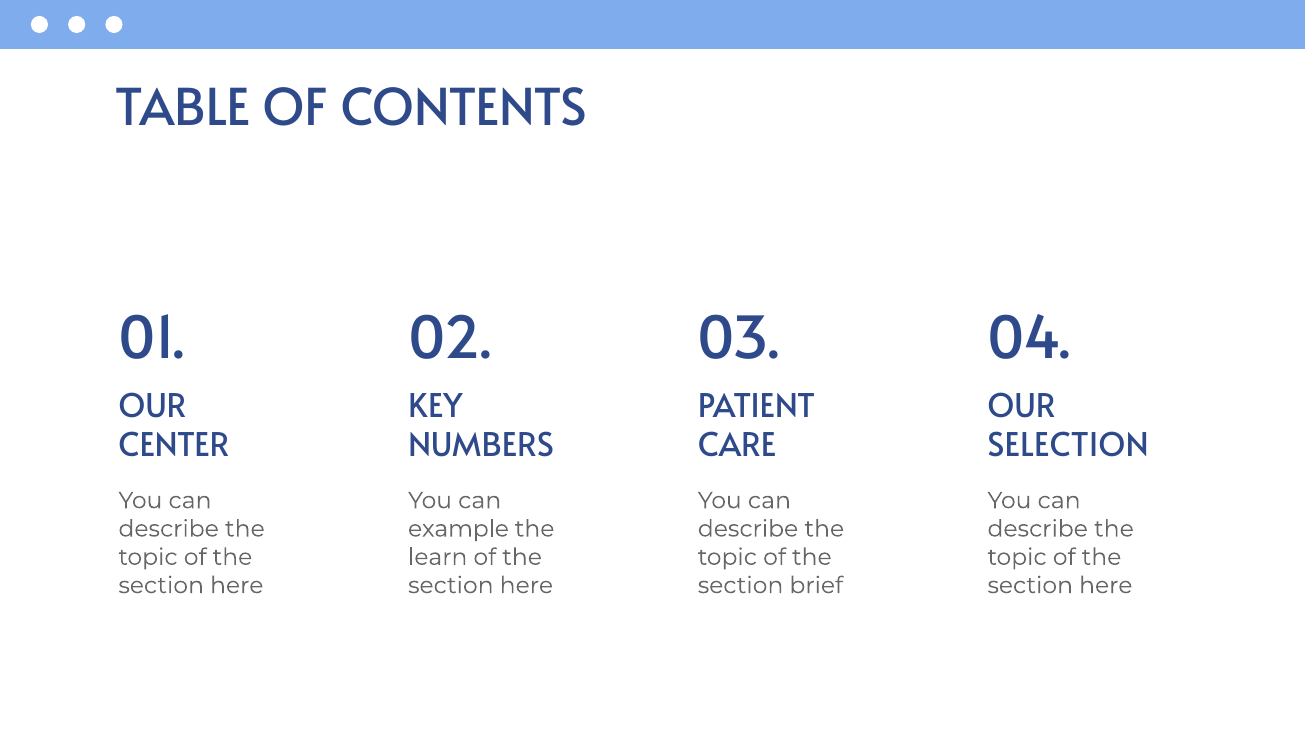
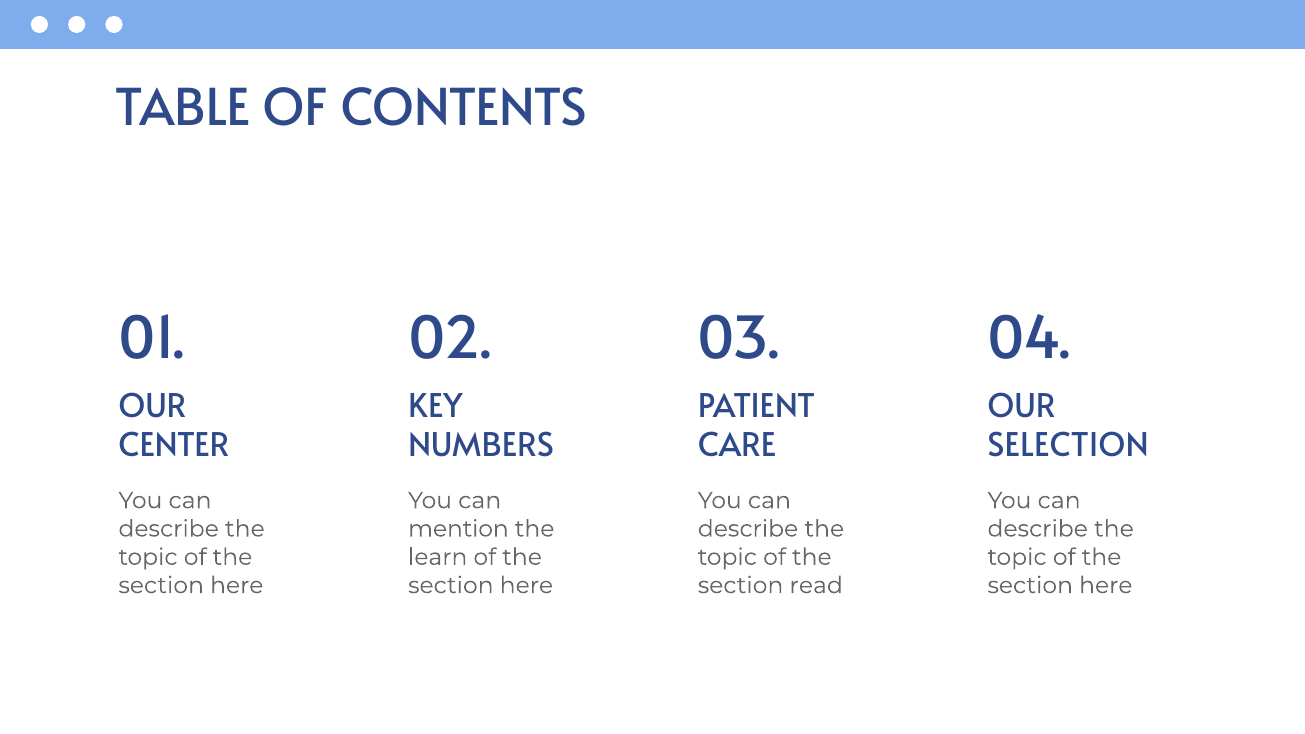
example: example -> mention (458, 529)
brief: brief -> read (816, 585)
